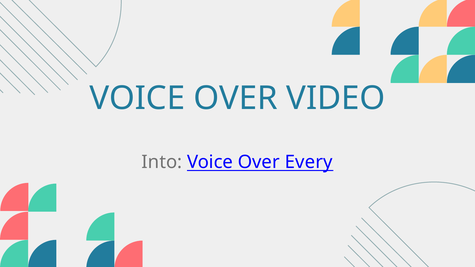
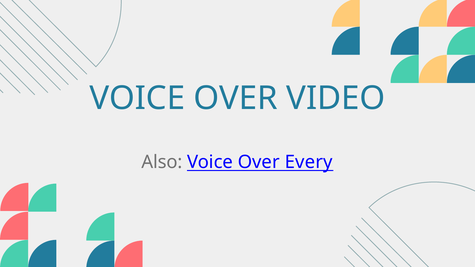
Into: Into -> Also (162, 162)
